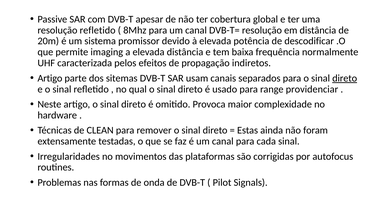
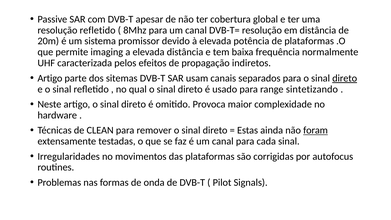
de descodificar: descodificar -> plataformas (309, 41)
providenciar: providenciar -> sintetizando (312, 89)
foram underline: none -> present (316, 130)
